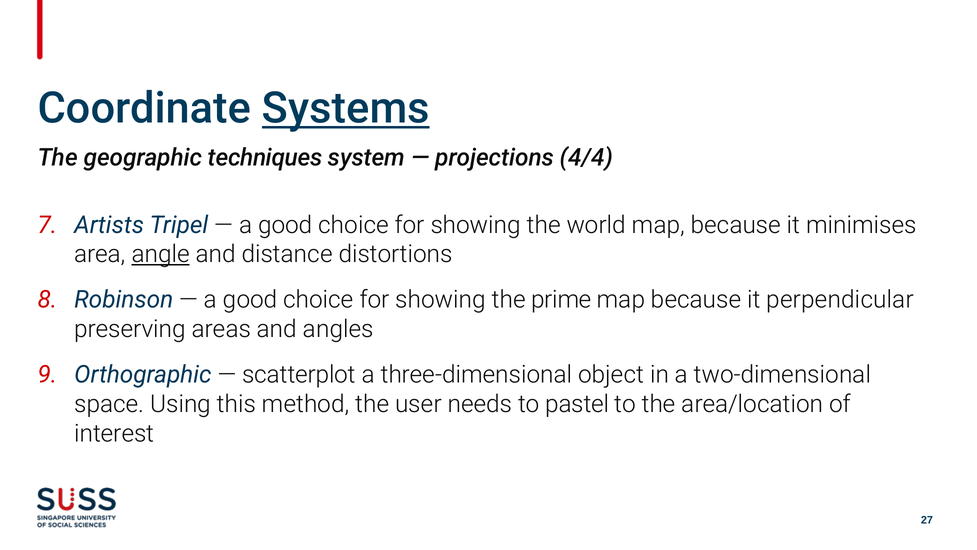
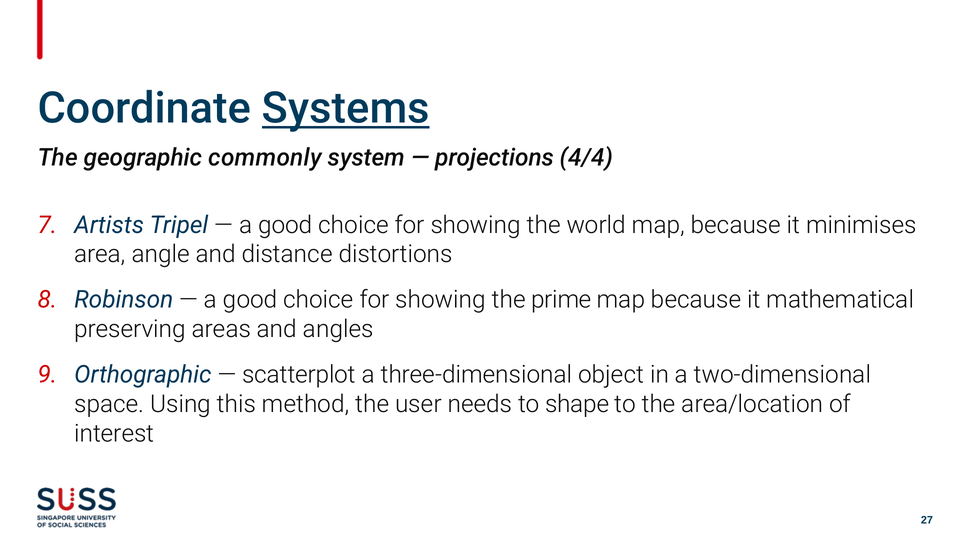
techniques: techniques -> commonly (265, 158)
angle underline: present -> none (161, 254)
perpendicular: perpendicular -> mathematical (840, 300)
pastel: pastel -> shape (577, 404)
